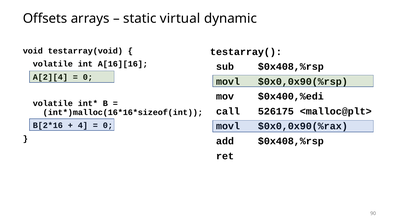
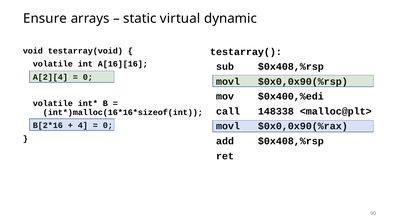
Offsets: Offsets -> Ensure (45, 19)
526175: 526175 -> 148338 (276, 112)
